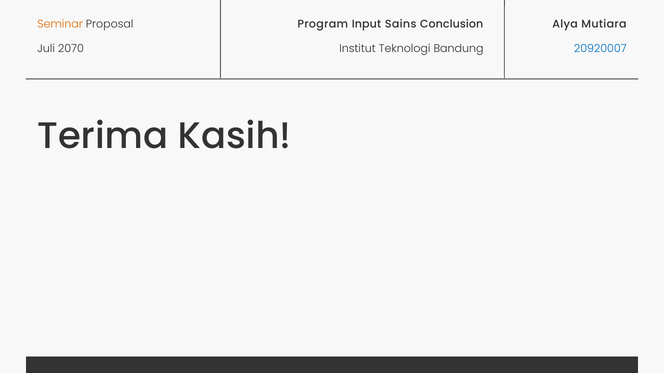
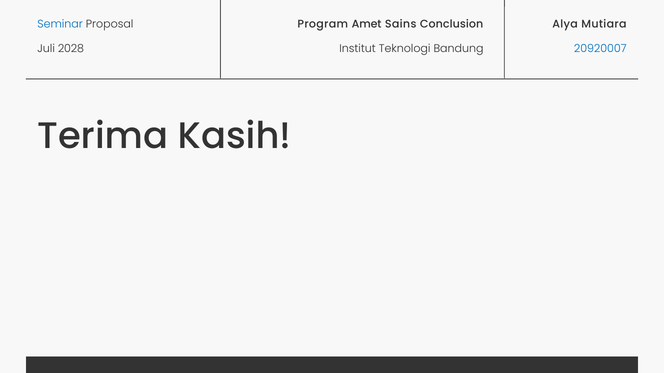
Seminar colour: orange -> blue (60, 24)
Input: Input -> Amet (367, 24)
2070: 2070 -> 2028 (71, 48)
